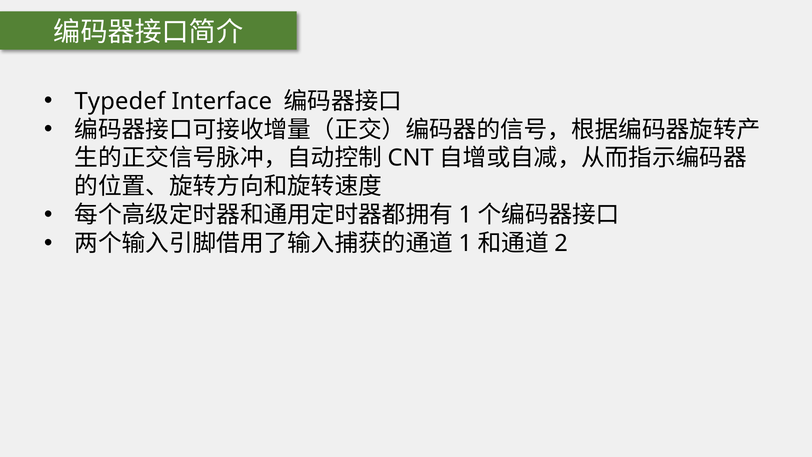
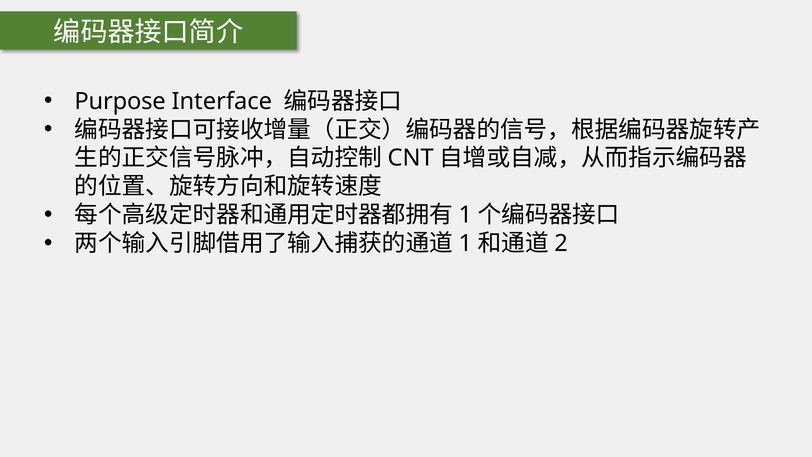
Typedef: Typedef -> Purpose (120, 101)
